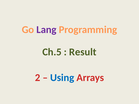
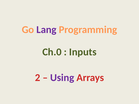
Ch.5: Ch.5 -> Ch.0 (52, 52)
Result: Result -> Inputs (83, 52)
Using colour: blue -> purple (62, 78)
